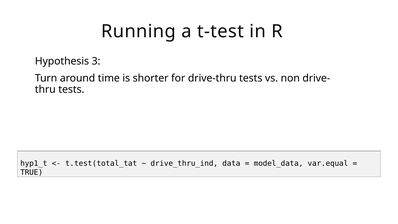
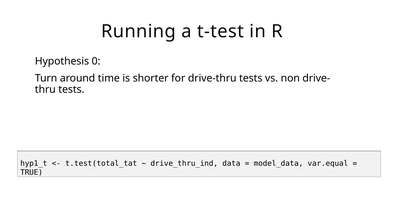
3: 3 -> 0 (96, 61)
